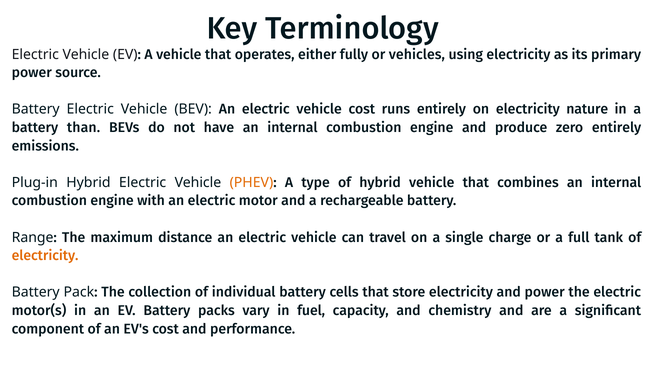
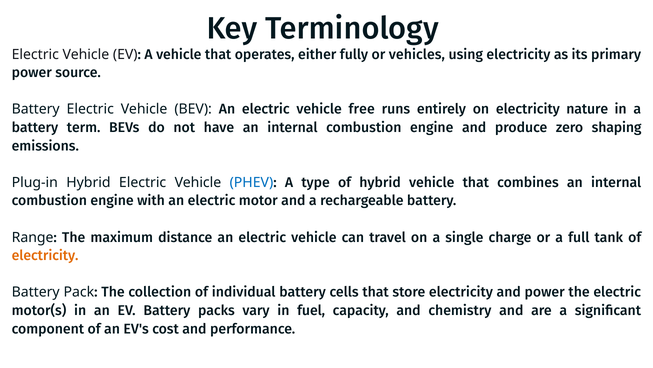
vehicle cost: cost -> free (362, 109)
than: than -> term (84, 127)
zero entirely: entirely -> shaping (617, 127)
PHEV colour: orange -> blue (251, 182)
